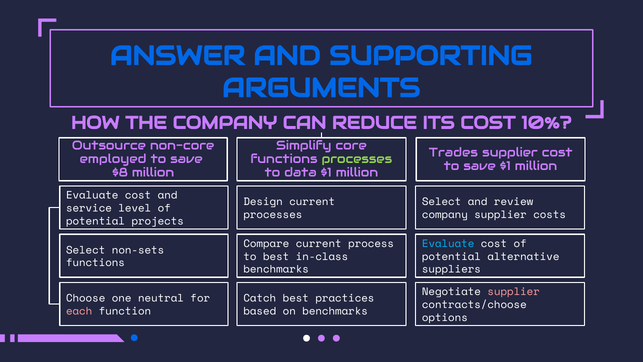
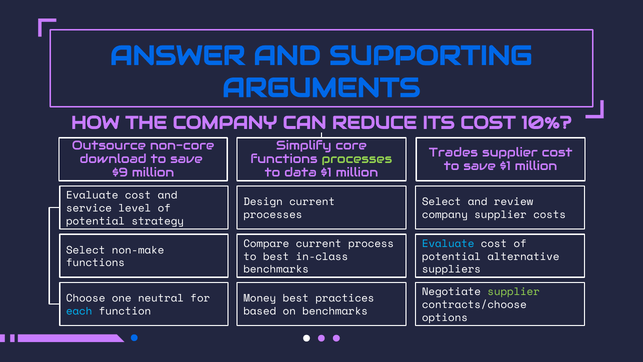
employed: employed -> download (113, 159)
$8: $8 -> $9 (120, 173)
projects: projects -> strategy (158, 221)
non-sets: non-sets -> non-make (138, 250)
supplier colour: pink -> light green (514, 292)
Catch: Catch -> Money (260, 298)
each colour: pink -> light blue (79, 311)
